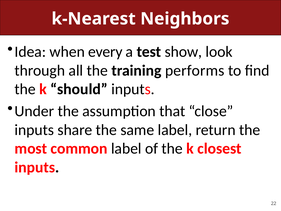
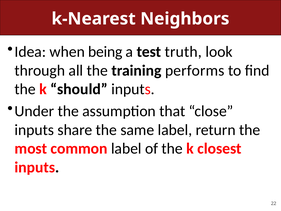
every: every -> being (105, 52)
show: show -> truth (183, 52)
